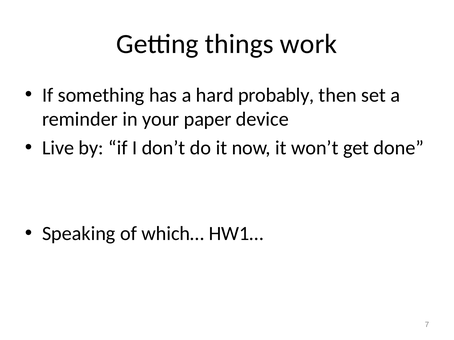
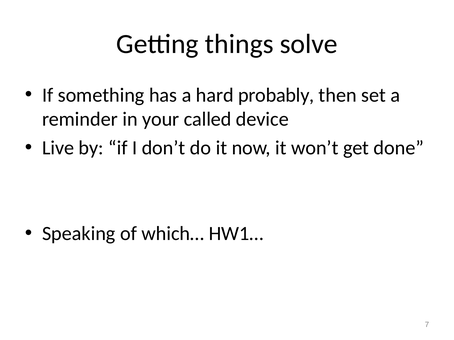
work: work -> solve (309, 44)
paper: paper -> called (208, 119)
